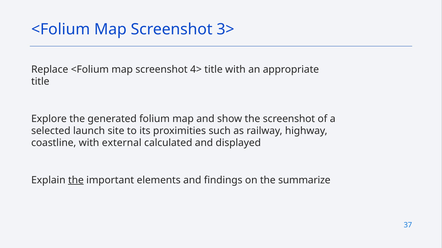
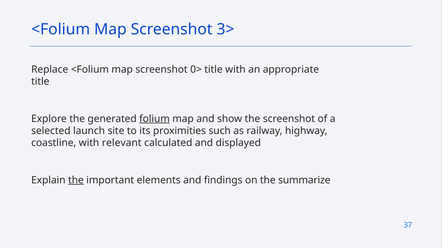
4>: 4> -> 0> (196, 70)
folium underline: none -> present (155, 119)
external: external -> relevant (122, 143)
